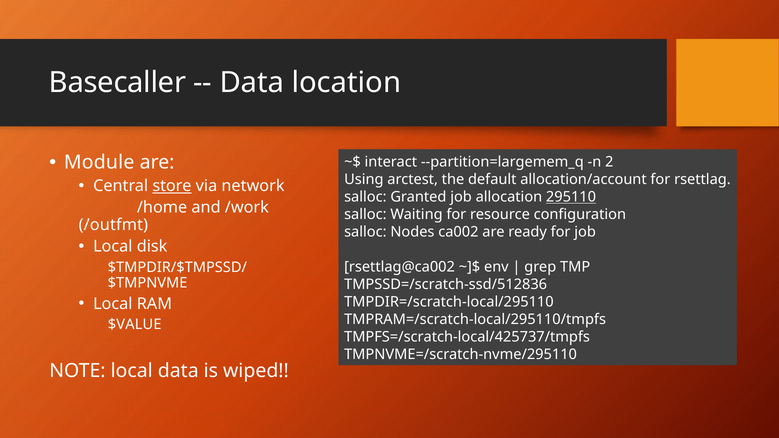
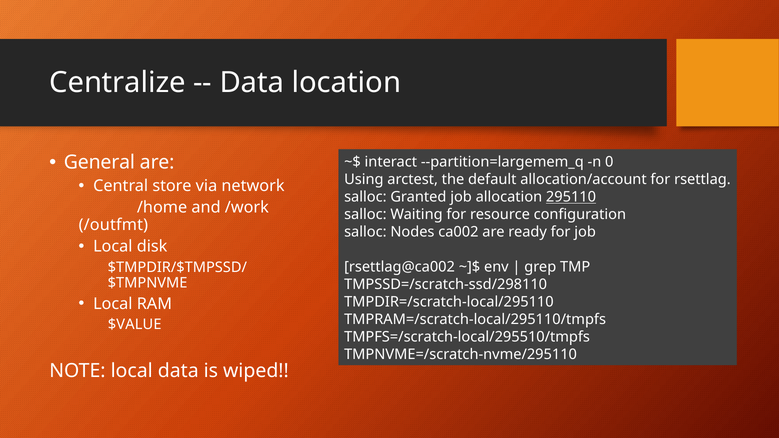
Basecaller: Basecaller -> Centralize (117, 82)
Module: Module -> General (99, 163)
2: 2 -> 0 (609, 162)
store underline: present -> none (172, 186)
TMPSSD=/scratch-ssd/512836: TMPSSD=/scratch-ssd/512836 -> TMPSSD=/scratch-ssd/298110 (446, 285)
TMPFS=/scratch-local/425737/tmpfs: TMPFS=/scratch-local/425737/tmpfs -> TMPFS=/scratch-local/295510/tmpfs (467, 337)
